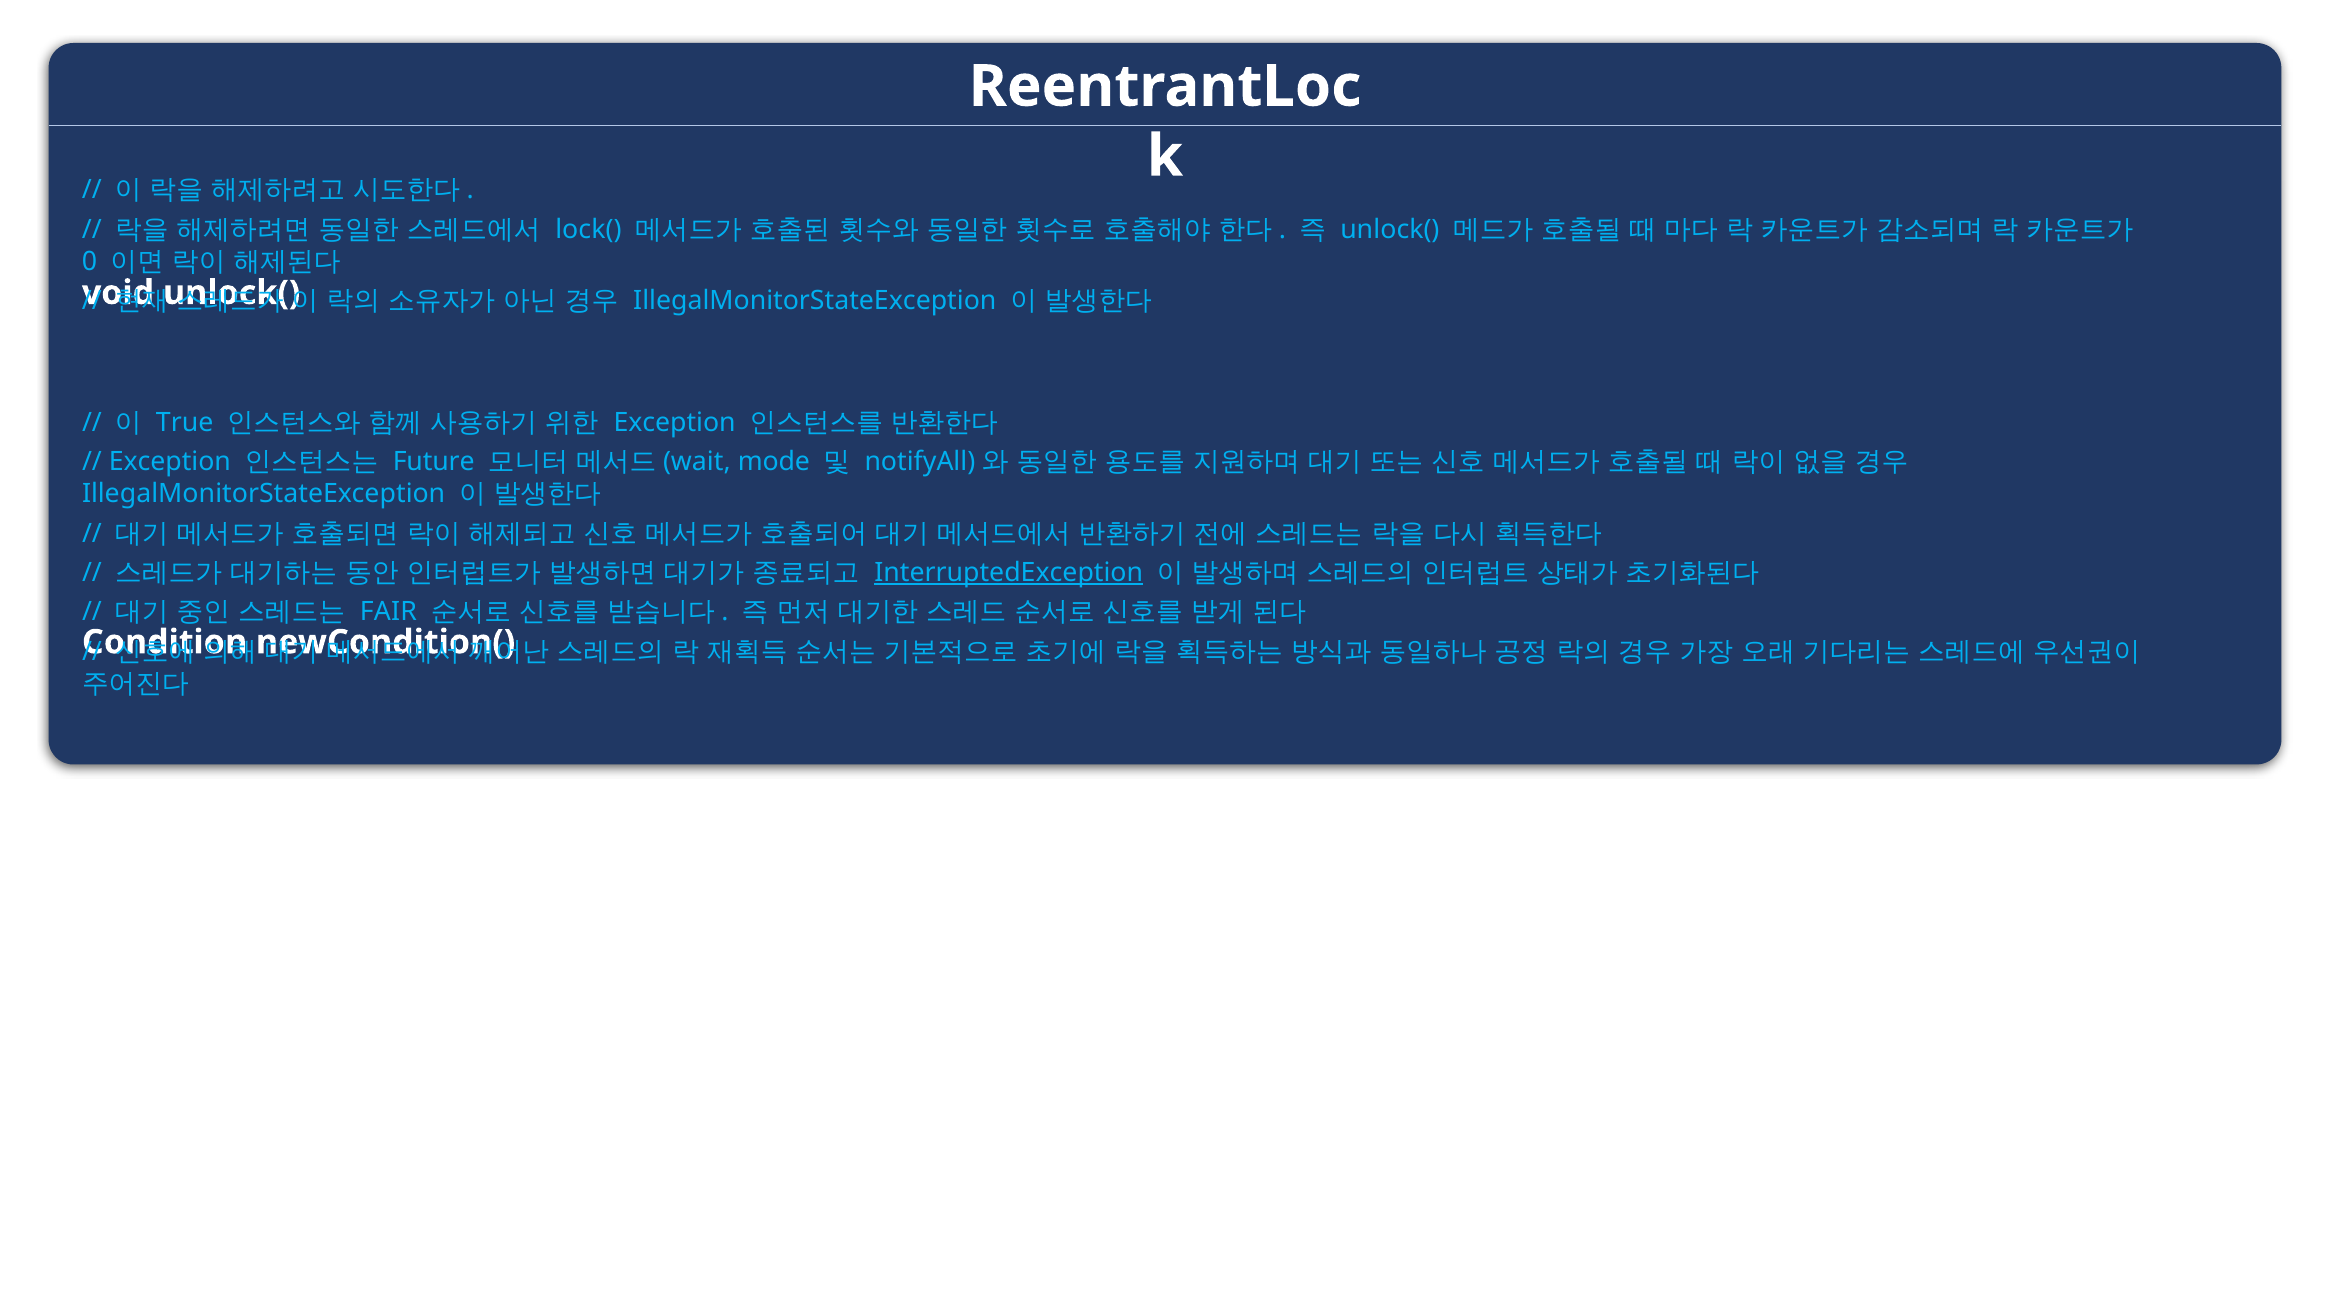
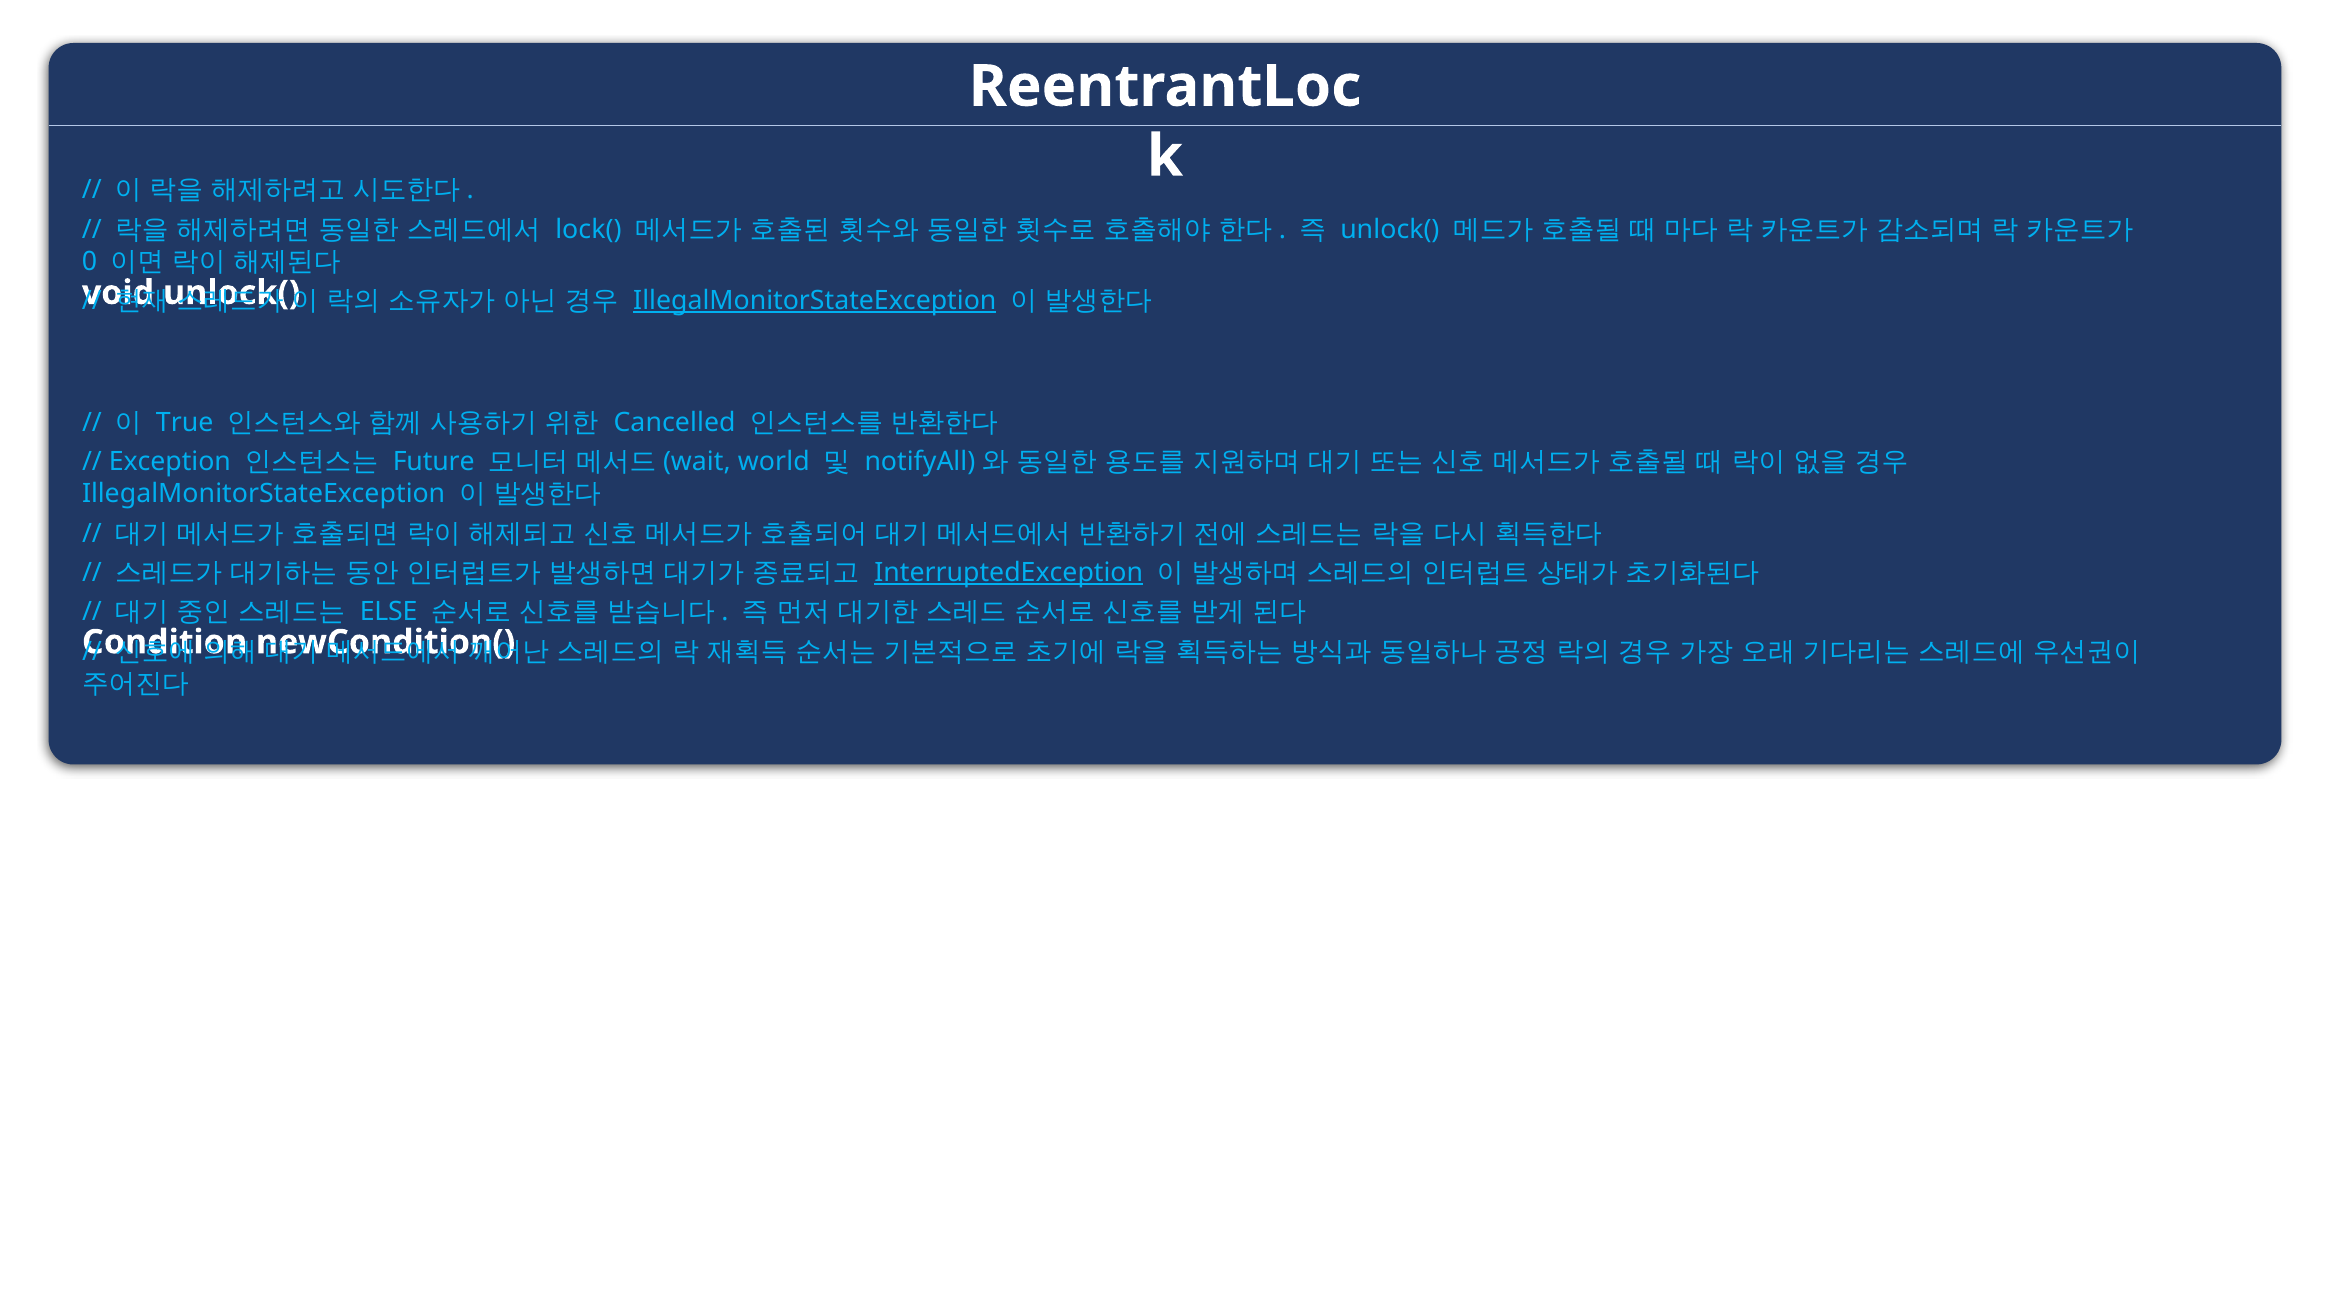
IllegalMonitorStateException underline: none -> present (815, 301)
Exception: Exception -> Cancelled (675, 423)
mode: mode -> world (774, 462)
FAIR: FAIR -> ELSE (389, 612)
